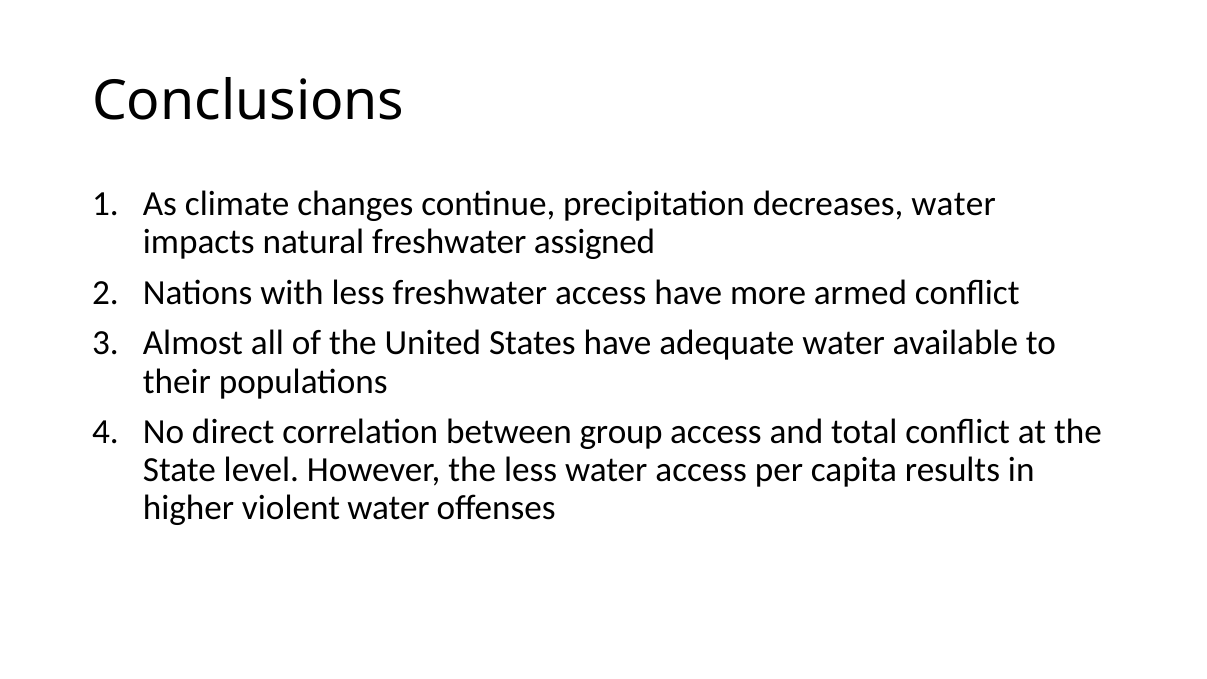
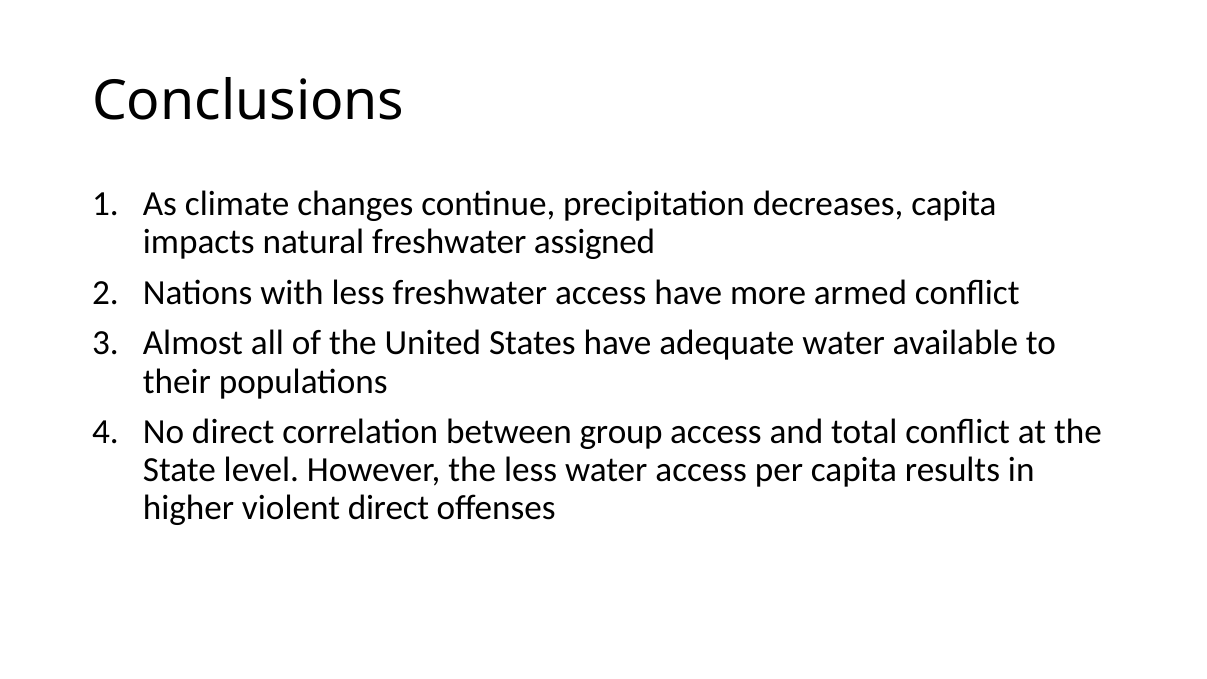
decreases water: water -> capita (954, 204)
violent water: water -> direct (388, 508)
